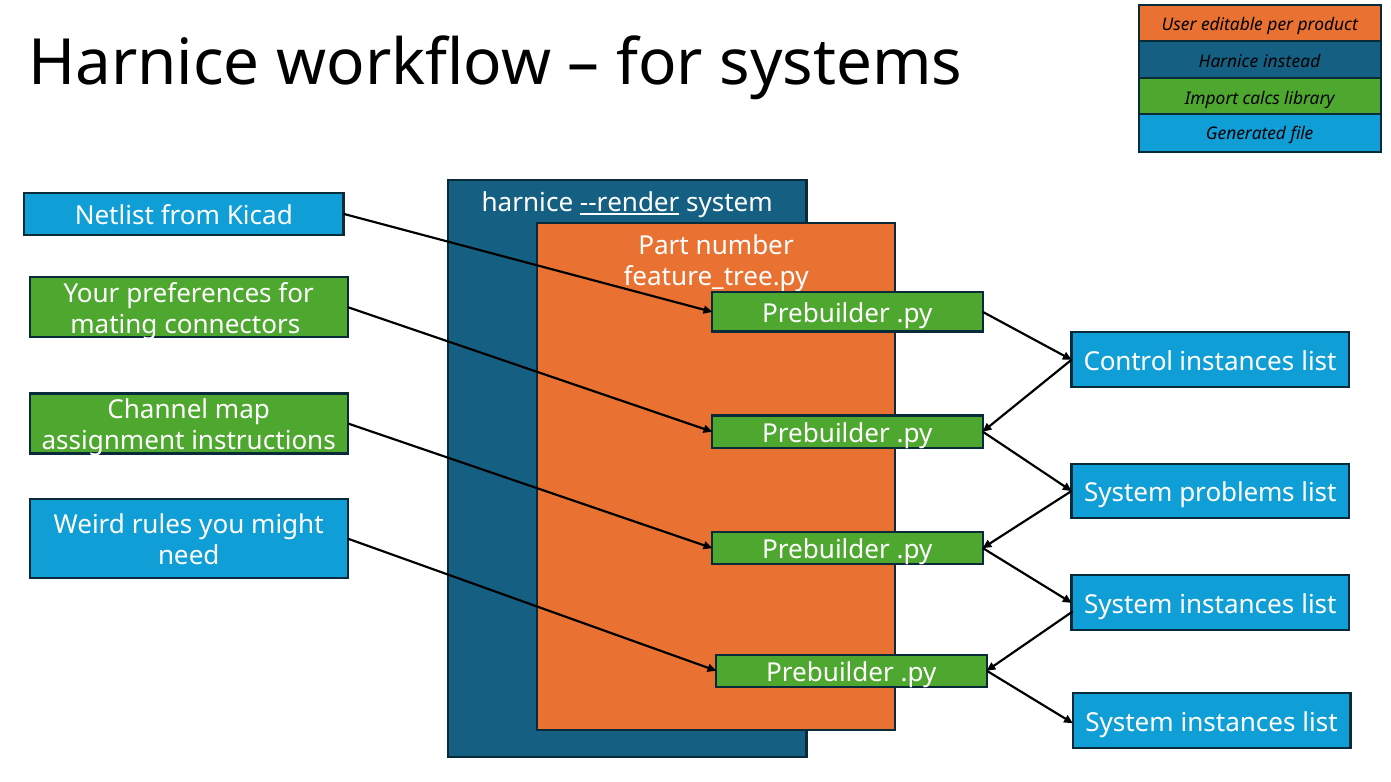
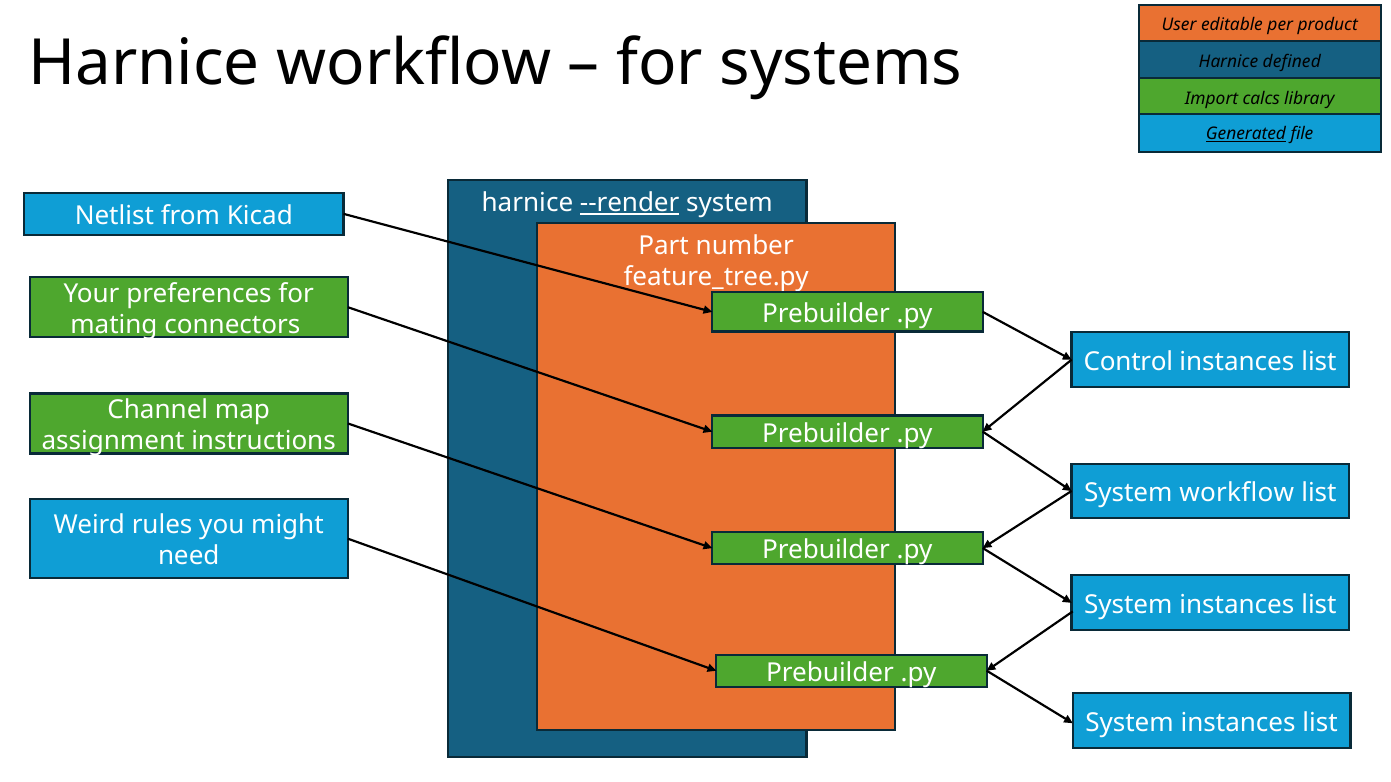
instead: instead -> defined (1292, 62)
Generated underline: none -> present (1246, 134)
System problems: problems -> workflow (1237, 493)
